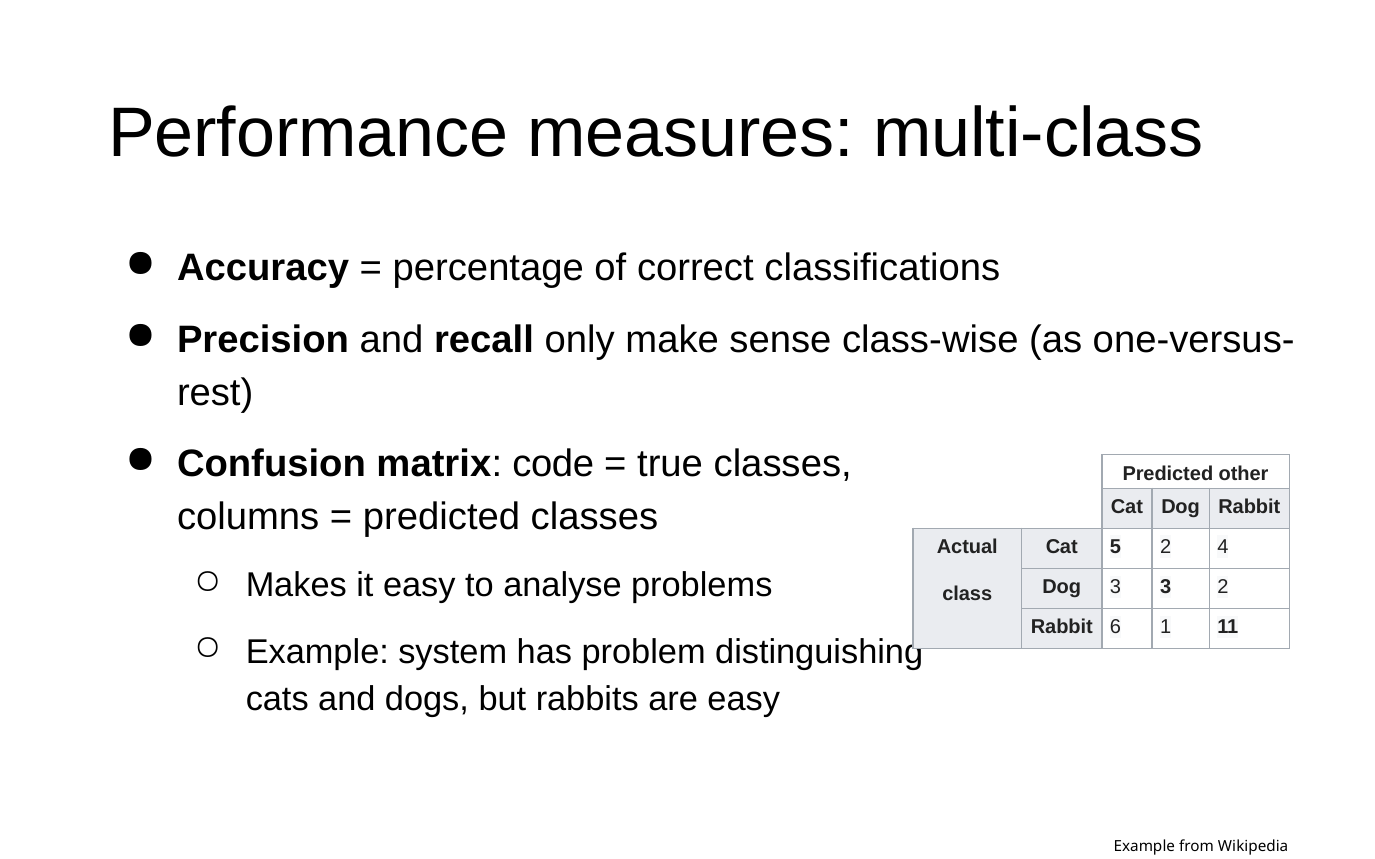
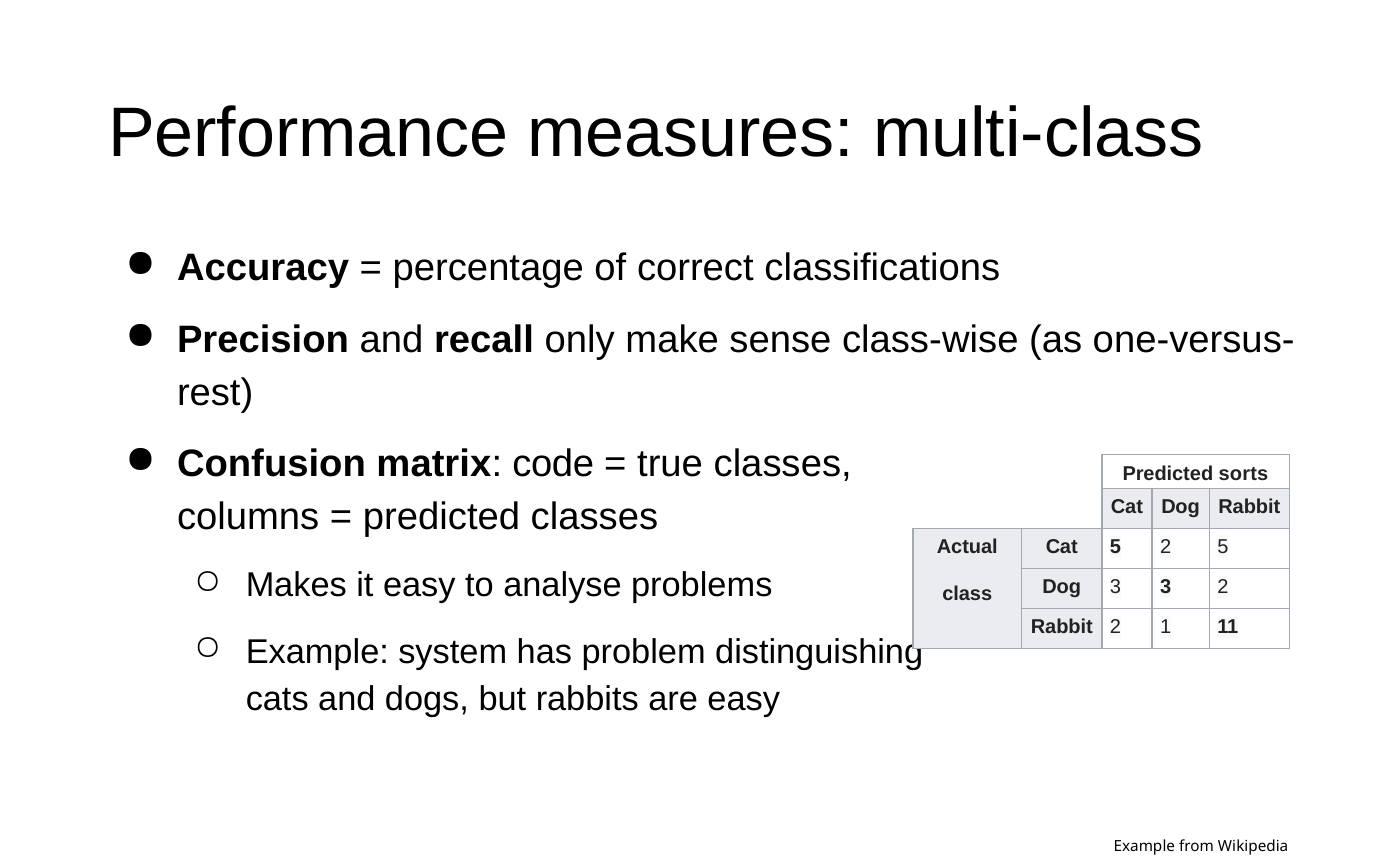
other: other -> sorts (1243, 474)
2 4: 4 -> 5 (1223, 547)
Rabbit 6: 6 -> 2 (1115, 627)
